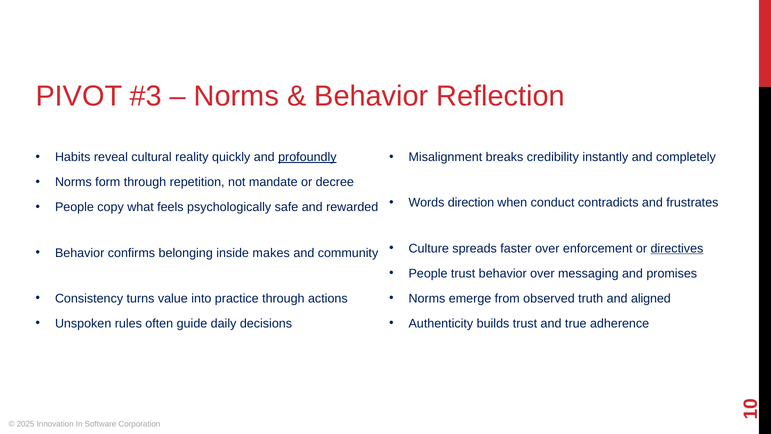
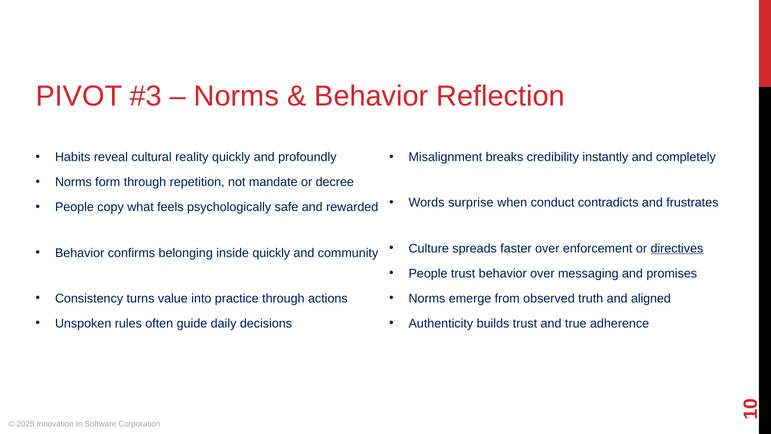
profoundly underline: present -> none (307, 157)
direction: direction -> surprise (471, 203)
inside makes: makes -> quickly (271, 253)
